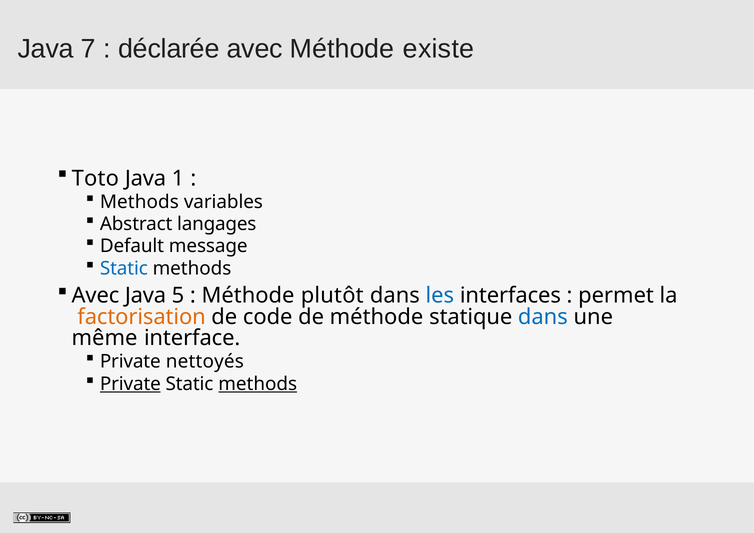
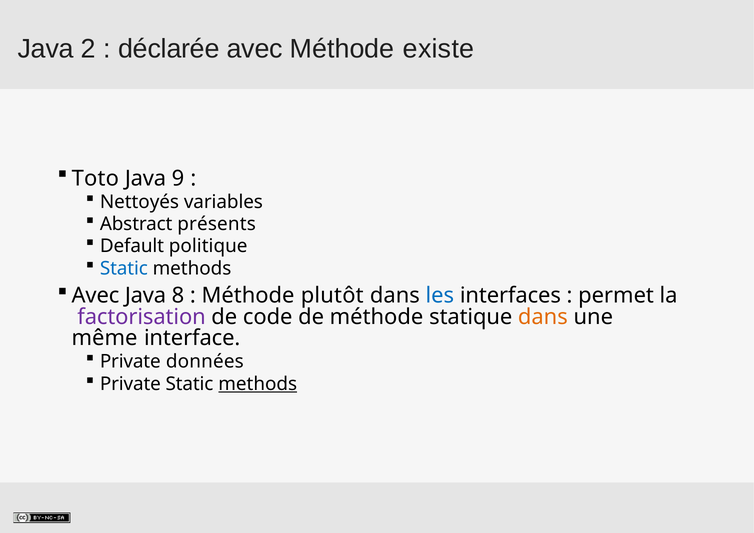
7: 7 -> 2 (88, 49)
1: 1 -> 9 (178, 178)
Methods: Methods -> Nettoyés (139, 202)
langages: langages -> présents (217, 224)
message: message -> politique (208, 246)
5: 5 -> 8 (178, 295)
factorisation colour: orange -> purple (142, 317)
dans colour: blue -> orange (543, 317)
nettoyés: nettoyés -> données (205, 361)
Private underline: present -> none (130, 384)
